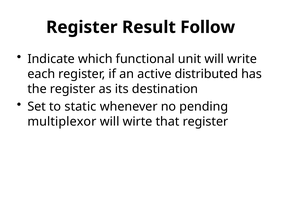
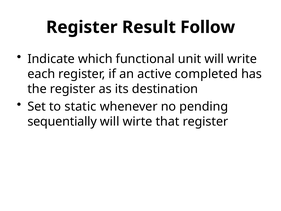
distributed: distributed -> completed (206, 74)
multiplexor: multiplexor -> sequentially (62, 121)
